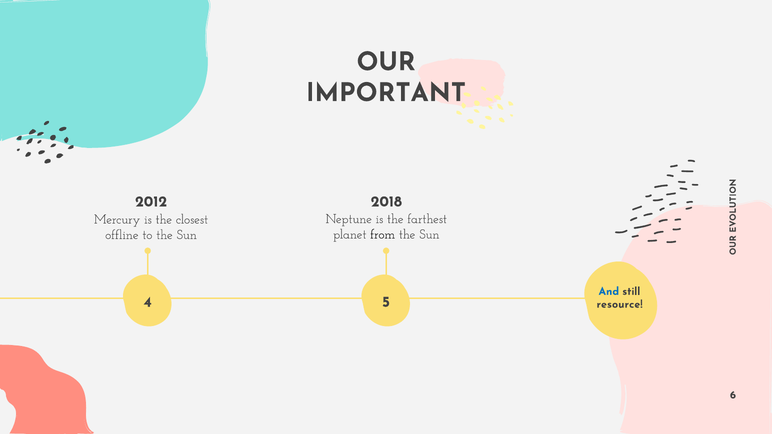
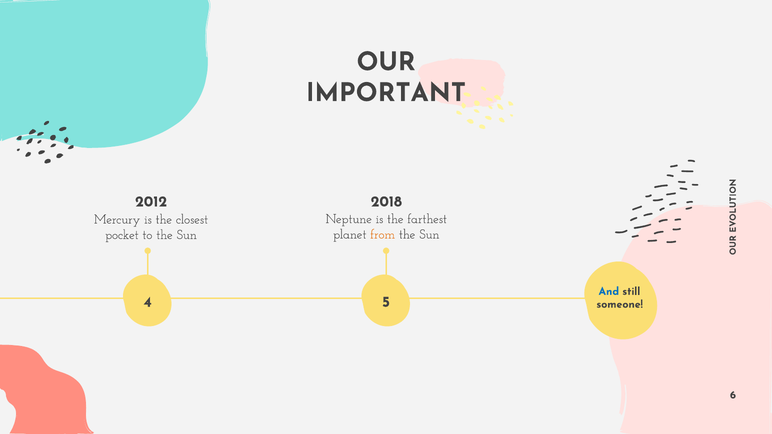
from colour: black -> orange (383, 234)
offline: offline -> pocket (122, 235)
resource: resource -> someone (620, 304)
